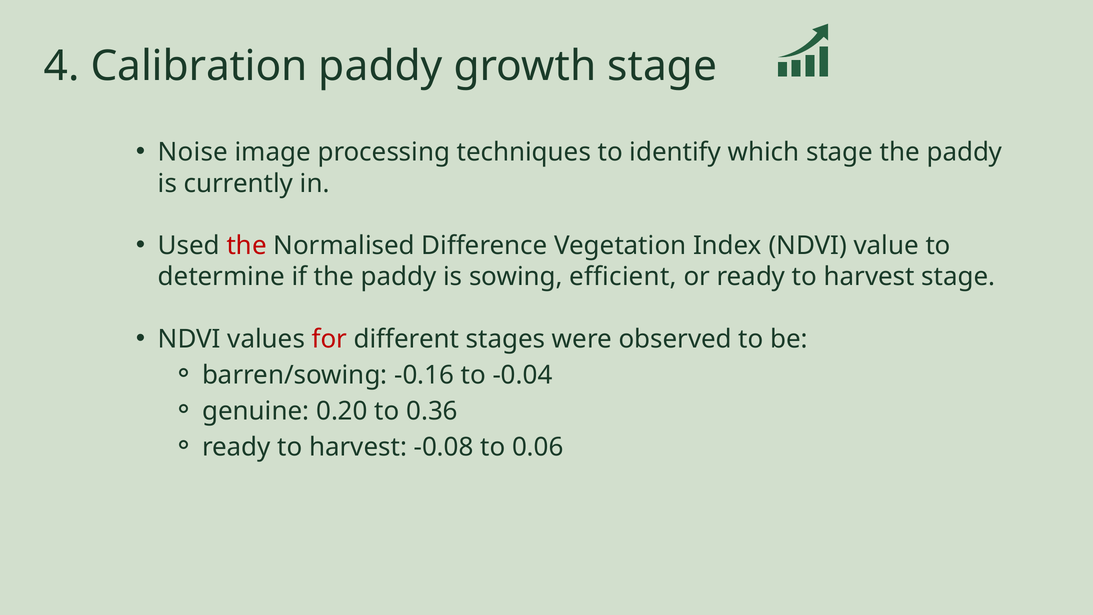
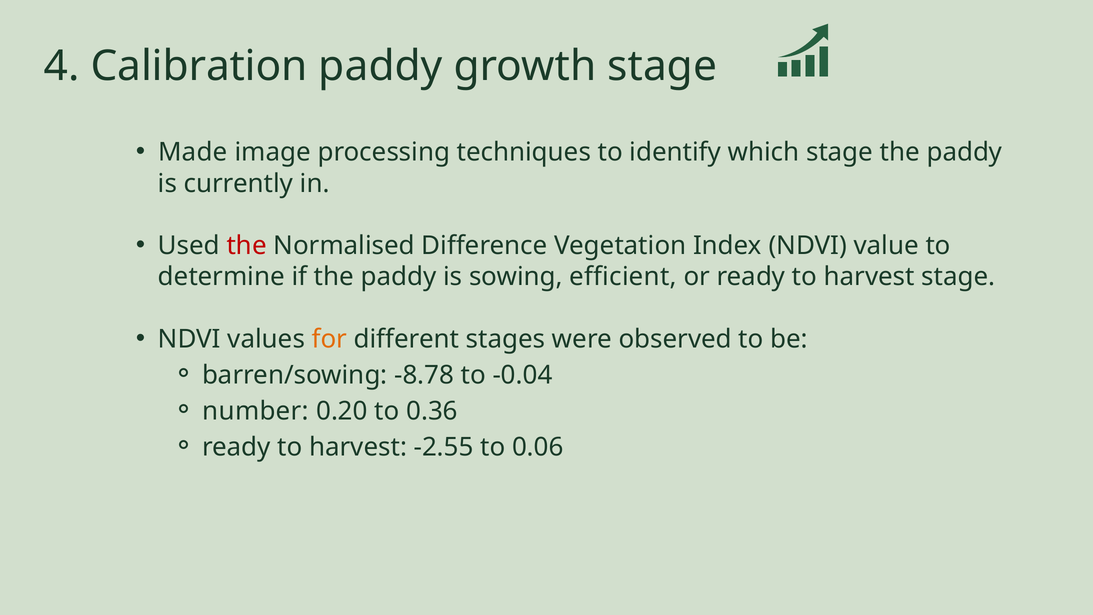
Noise: Noise -> Made (193, 152)
for colour: red -> orange (329, 339)
-0.16: -0.16 -> -8.78 (424, 375)
genuine: genuine -> number (256, 411)
-0.08: -0.08 -> -2.55 (444, 447)
